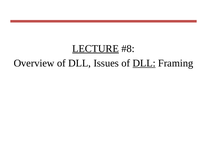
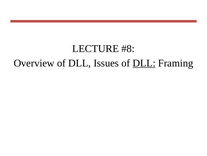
LECTURE underline: present -> none (96, 48)
